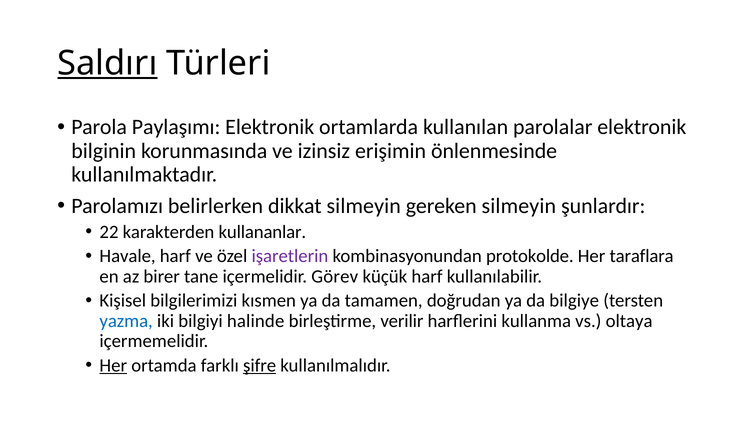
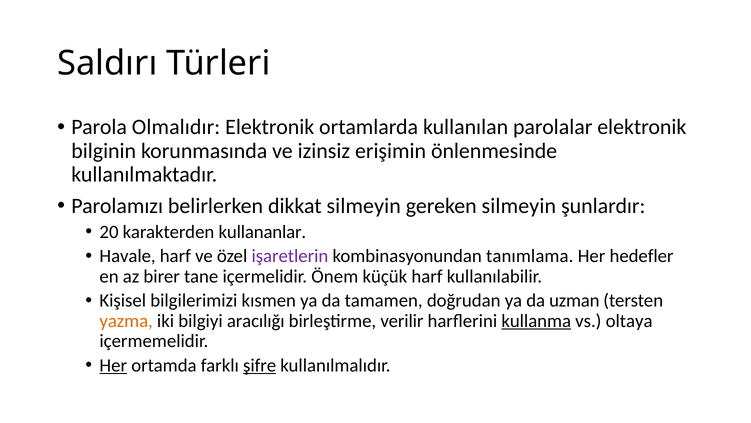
Saldırı underline: present -> none (107, 63)
Paylaşımı: Paylaşımı -> Olmalıdır (176, 127)
22: 22 -> 20 (109, 232)
protokolde: protokolde -> tanımlama (530, 256)
taraflara: taraflara -> hedefler (642, 256)
Görev: Görev -> Önem (335, 276)
bilgiye: bilgiye -> uzman (574, 300)
yazma colour: blue -> orange (126, 321)
halinde: halinde -> aracılığı (256, 321)
kullanma underline: none -> present (536, 321)
